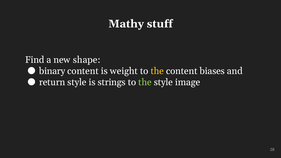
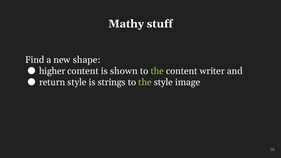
binary: binary -> higher (52, 71)
weight: weight -> shown (124, 71)
the colour: yellow -> light green (157, 71)
biases: biases -> writer (212, 71)
